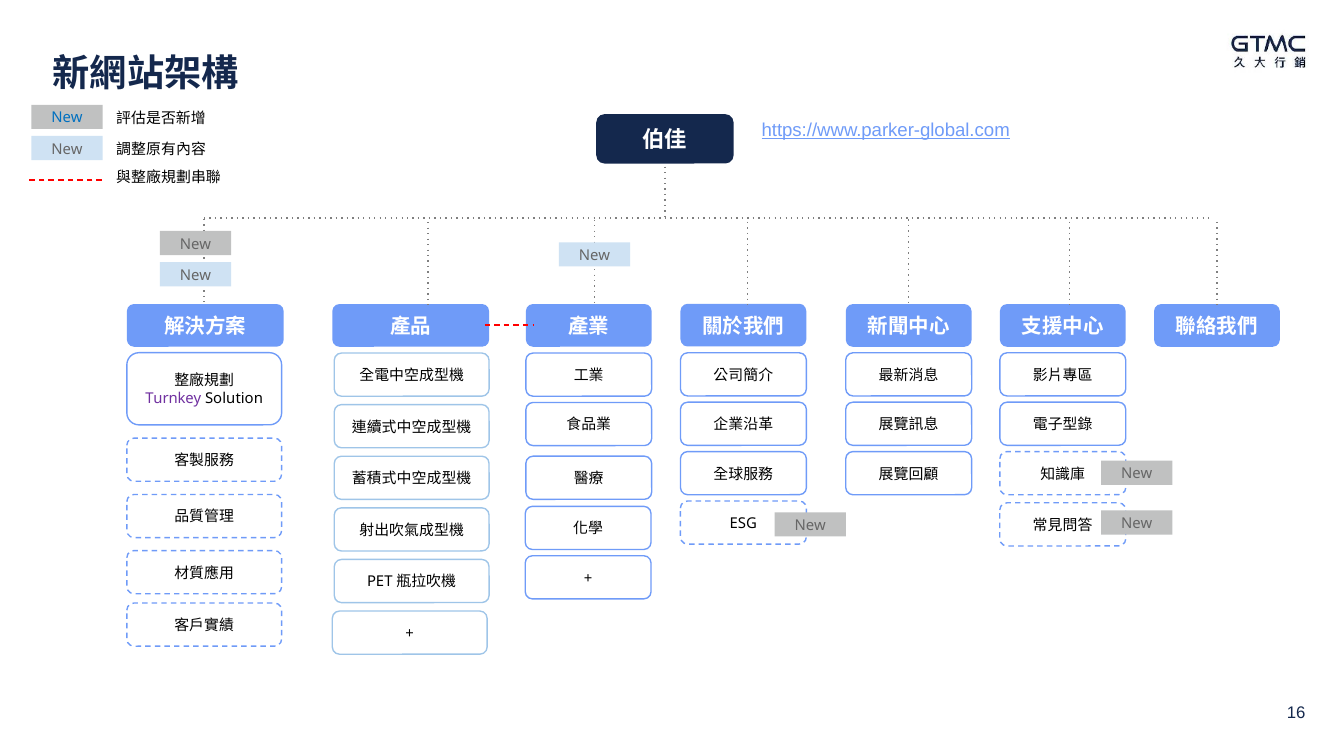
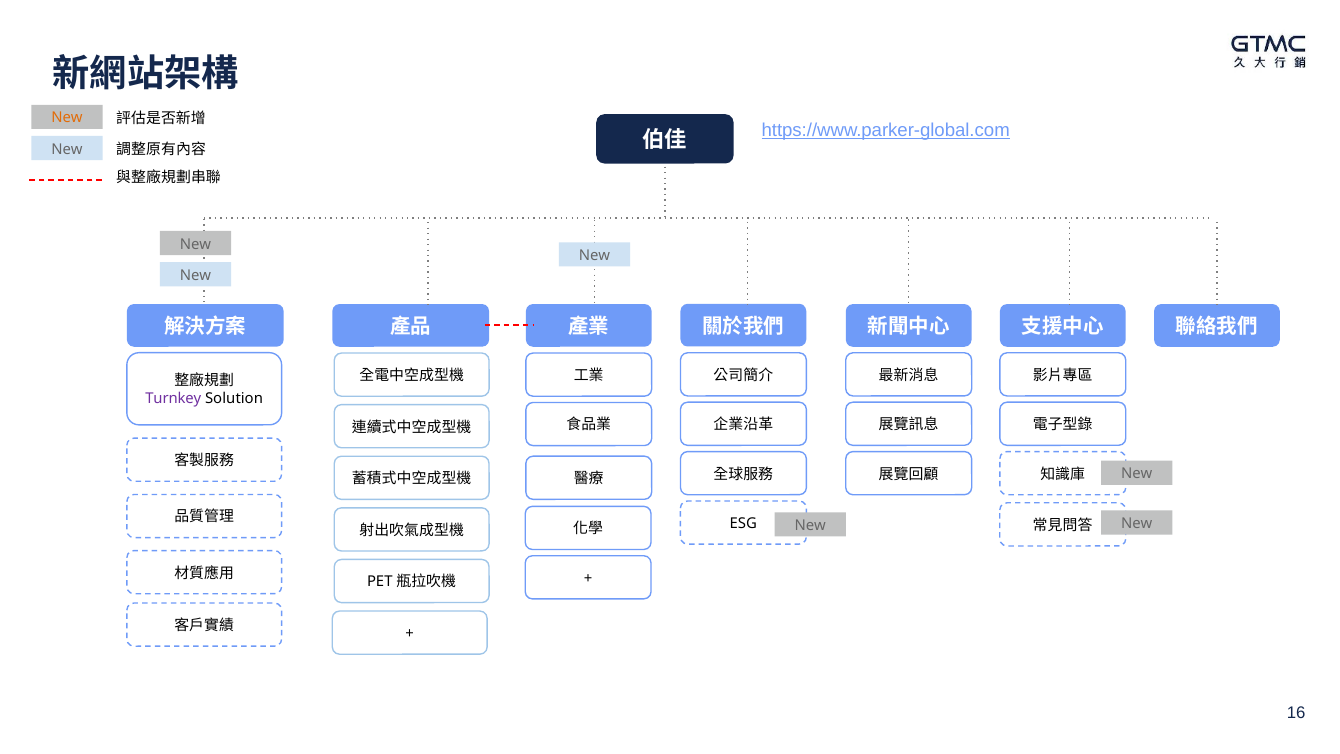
New colour: blue -> orange (67, 118)
